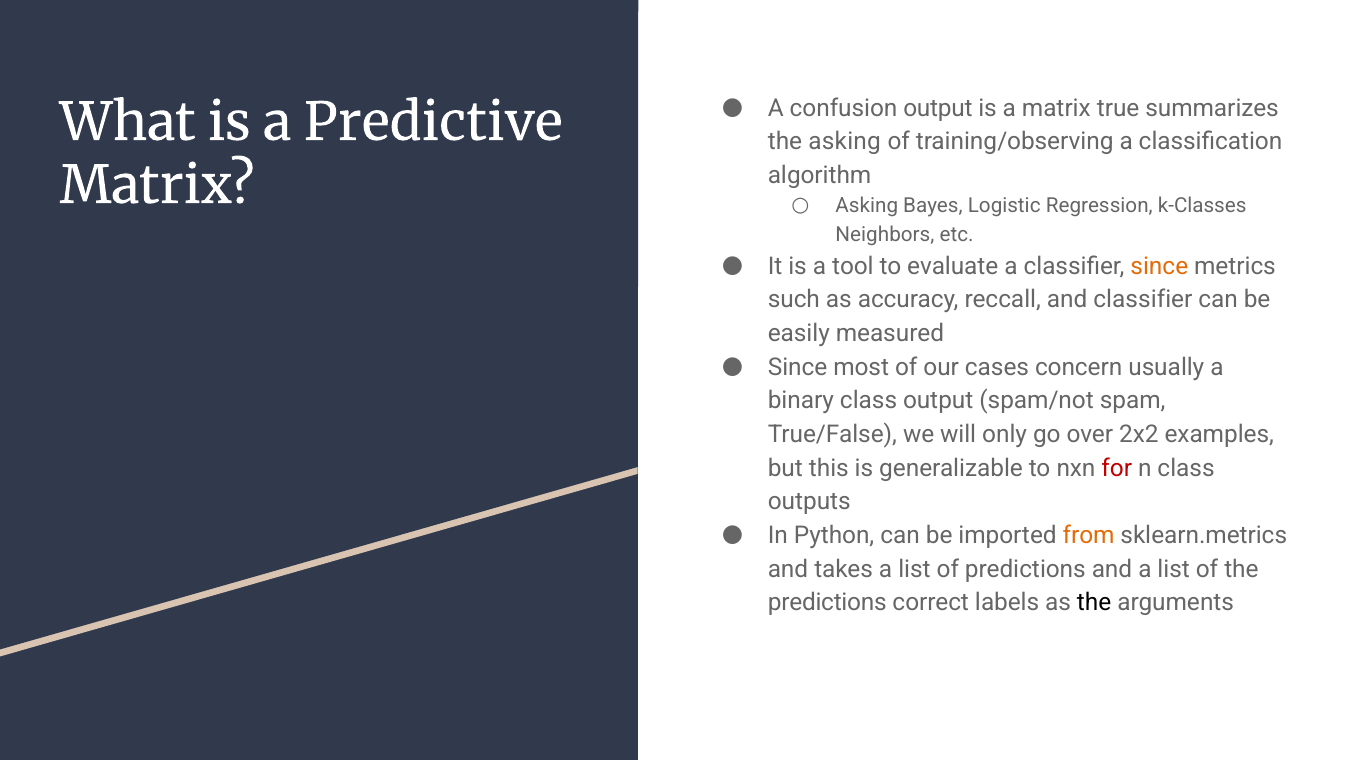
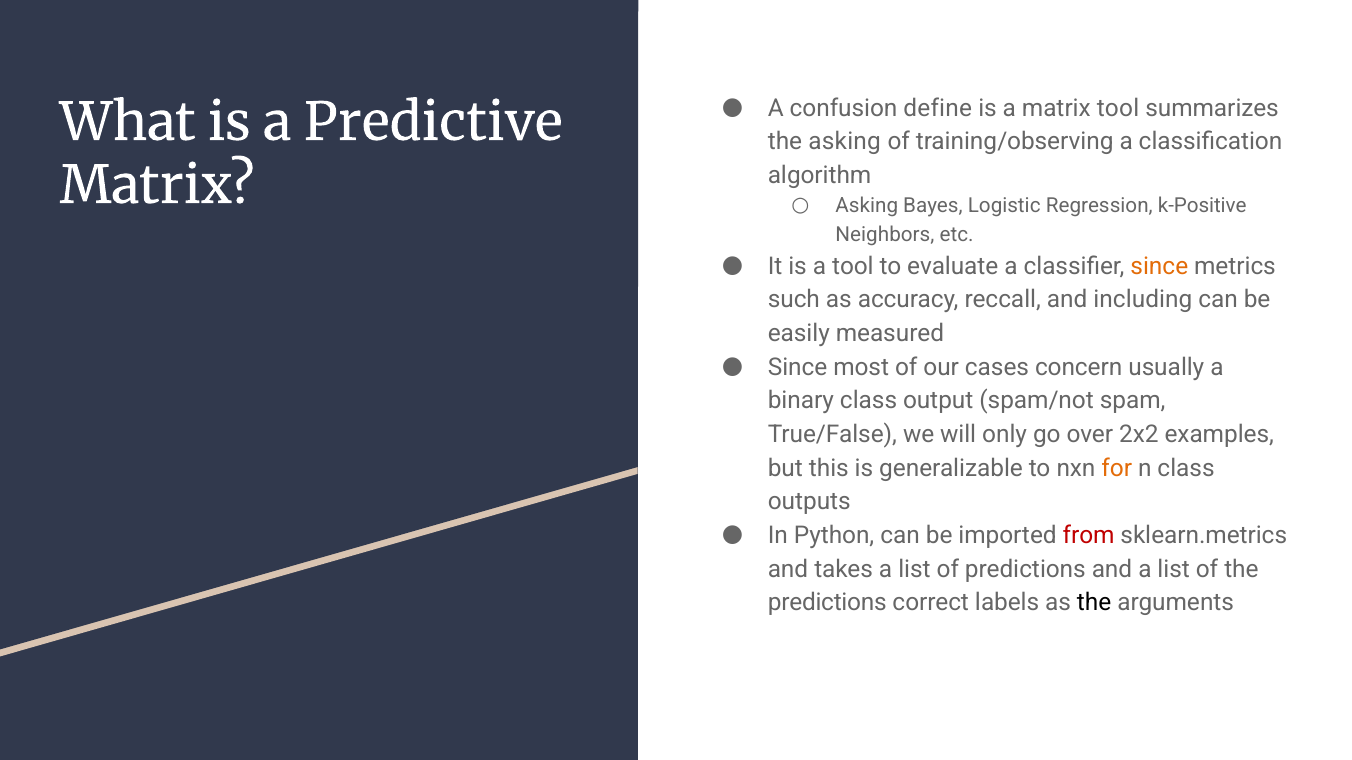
confusion output: output -> define (938, 108)
matrix true: true -> tool (1118, 108)
k-Classes: k-Classes -> k-Positive (1202, 206)
and classifier: classifier -> including (1143, 300)
for colour: red -> orange (1117, 468)
from colour: orange -> red (1089, 536)
